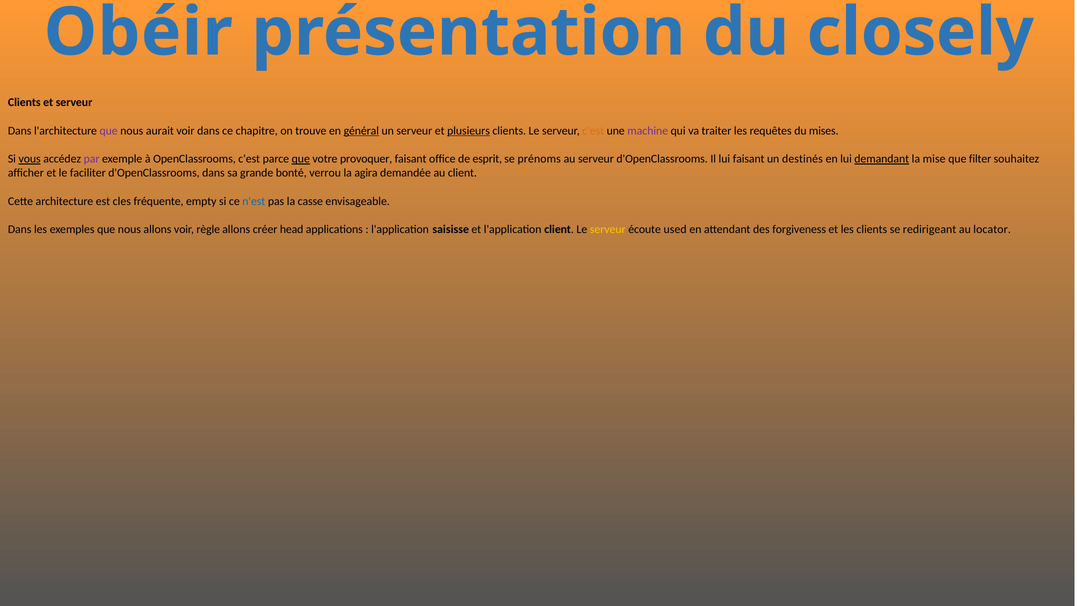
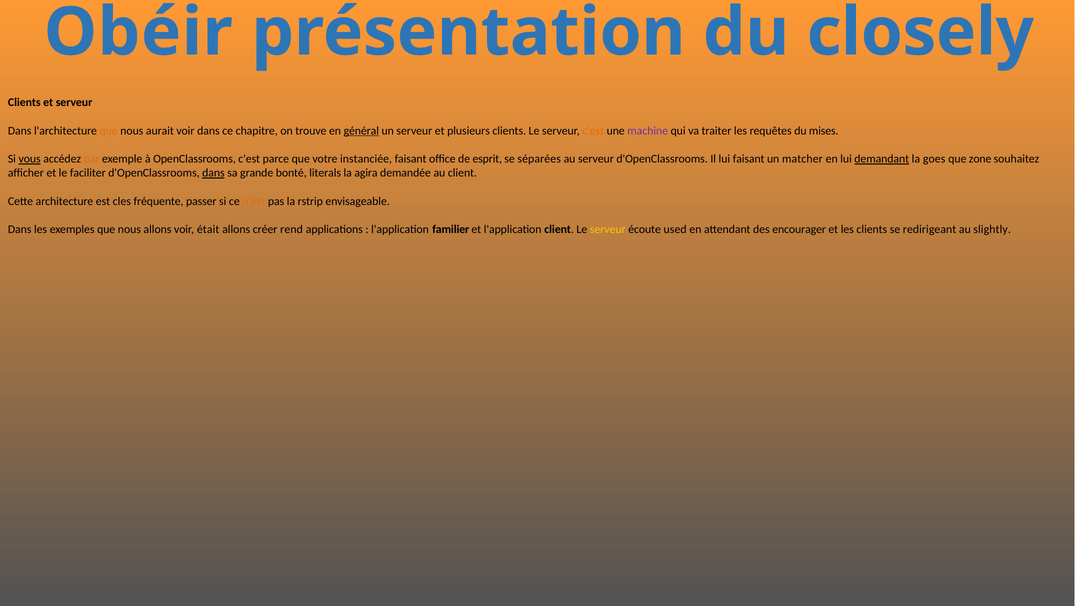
que colour: purple -> orange (109, 131)
plusieurs underline: present -> none (469, 131)
par colour: purple -> orange (92, 159)
que underline: present -> none (301, 159)
provoquer: provoquer -> instanciée (366, 159)
prénoms: prénoms -> séparées (539, 159)
destinés: destinés -> matcher (802, 159)
mise: mise -> goes (934, 159)
filter: filter -> zone (980, 159)
dans underline: none -> present (213, 173)
verrou: verrou -> literals (325, 173)
empty: empty -> passer (201, 201)
n'est colour: blue -> orange (254, 201)
casse: casse -> rstrip (310, 201)
règle: règle -> était (208, 229)
head: head -> rend (292, 229)
saisisse: saisisse -> familier (451, 229)
forgiveness: forgiveness -> encourager (799, 229)
locator: locator -> slightly (992, 229)
